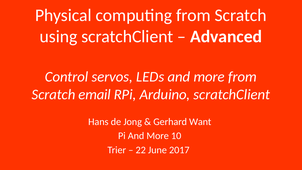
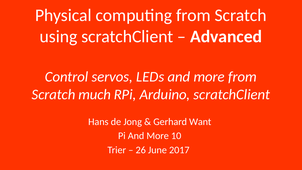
email: email -> much (95, 94)
22: 22 -> 26 (141, 150)
